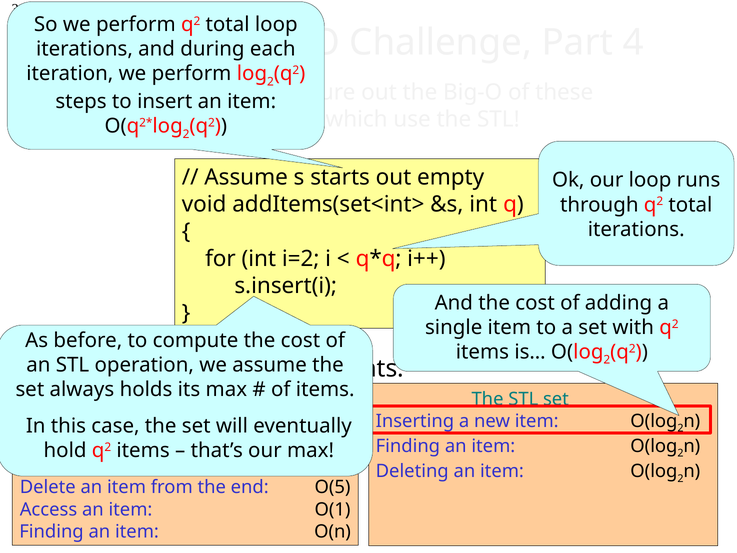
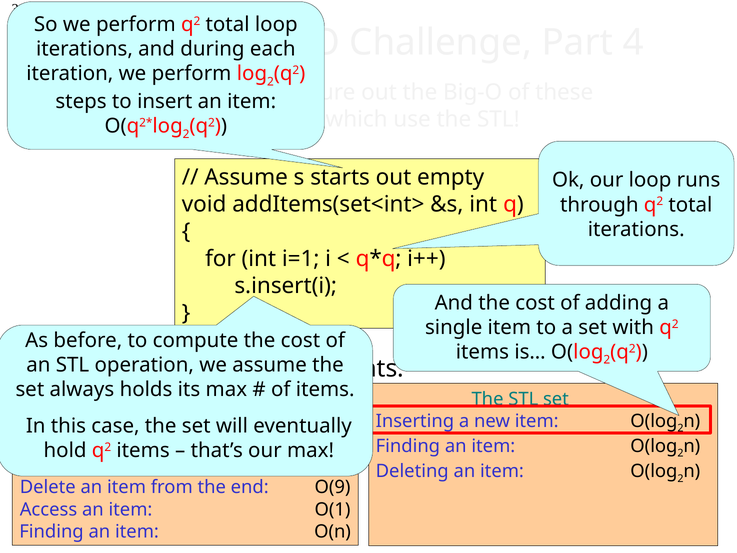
i=2: i=2 -> i=1 (301, 258)
O(5: O(5 -> O(9 (333, 487)
